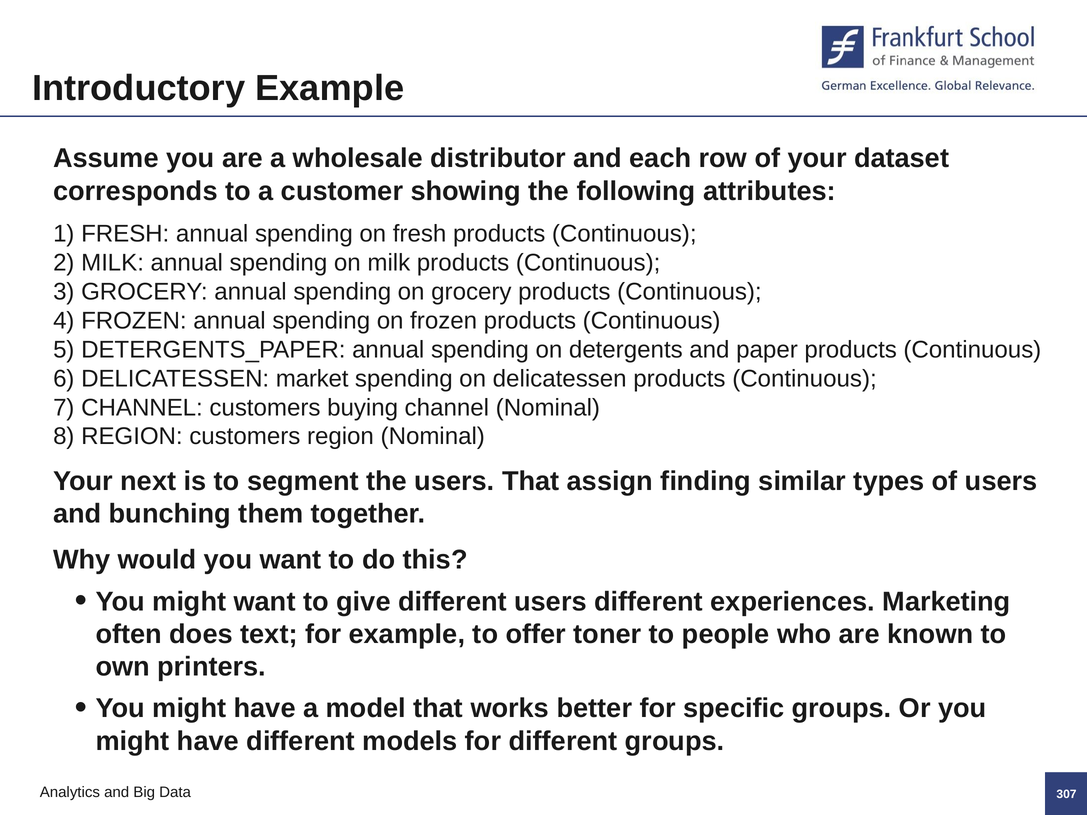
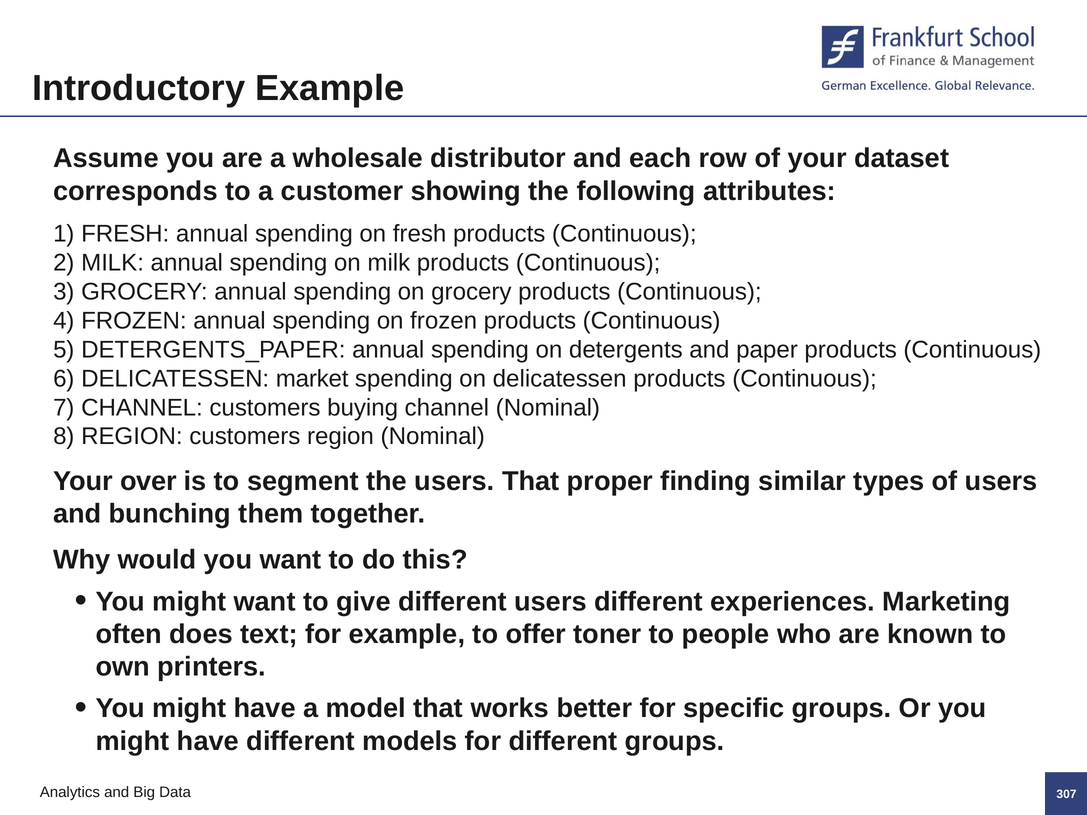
next: next -> over (148, 481)
assign: assign -> proper (610, 481)
